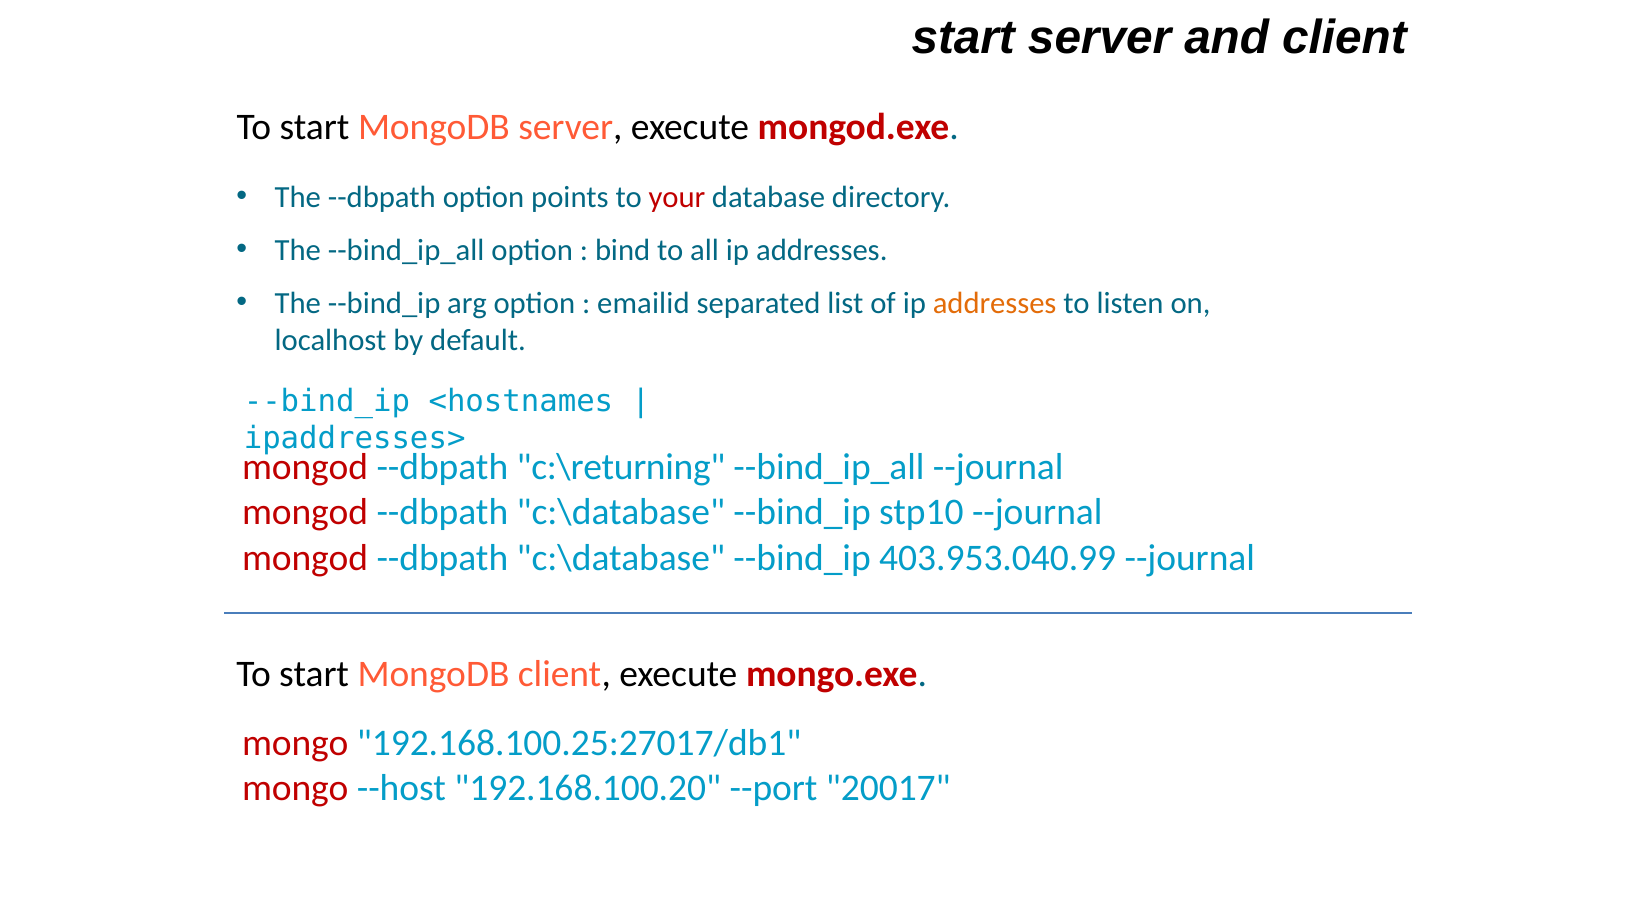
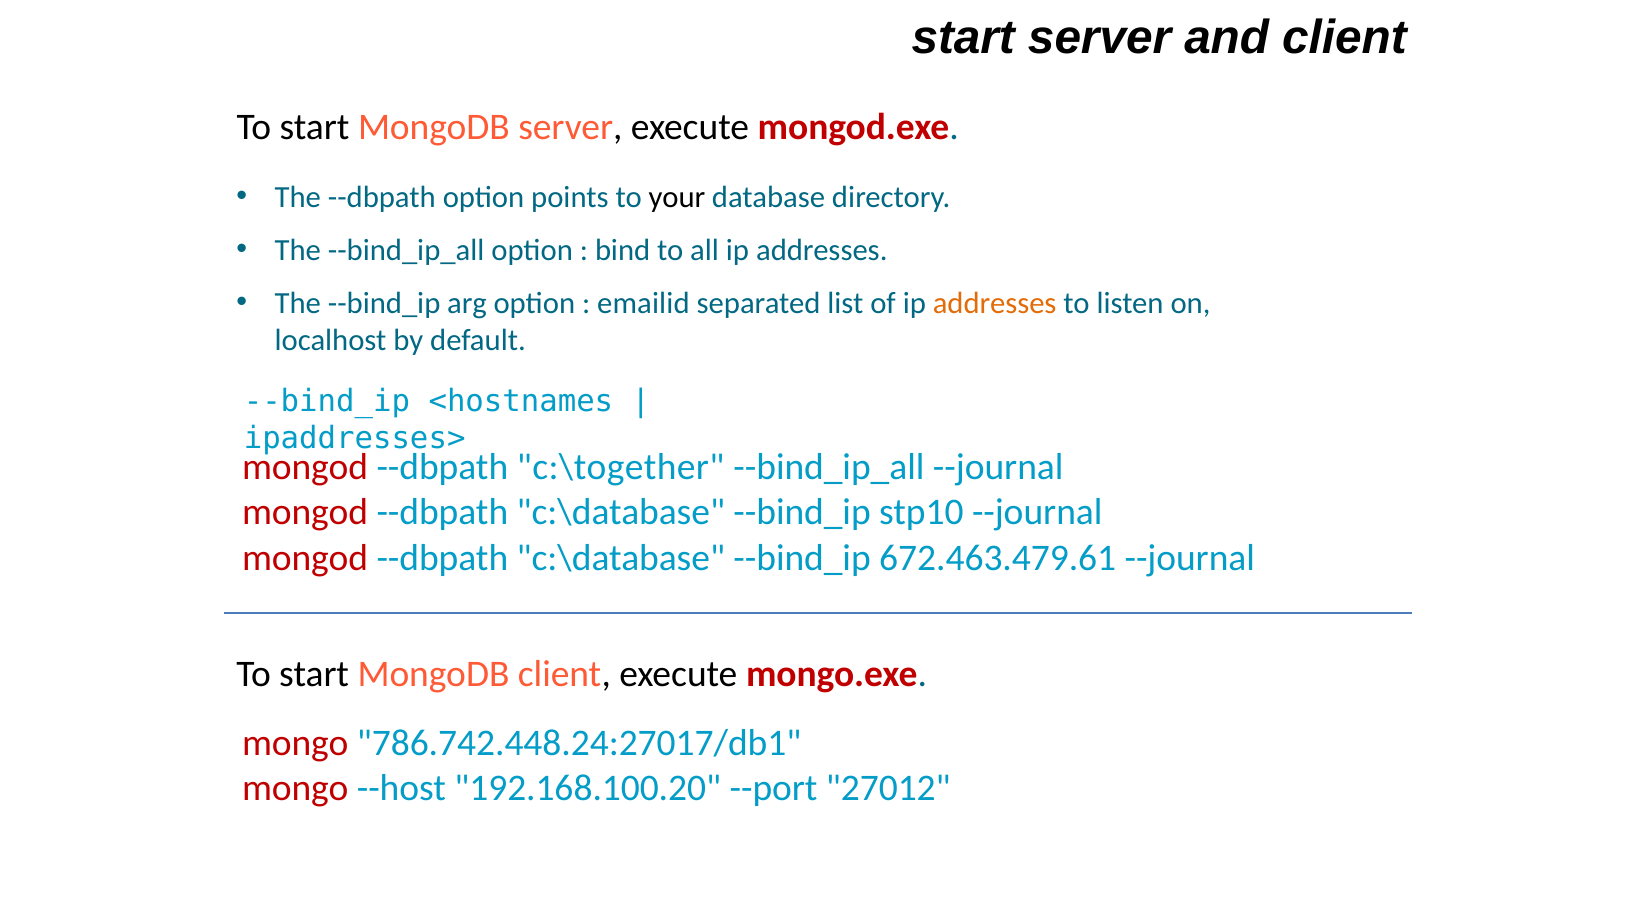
your colour: red -> black (677, 197)
c:\returning: c:\returning -> c:\together (621, 468)
403.953.040.99: 403.953.040.99 -> 672.463.479.61 (998, 558)
192.168.100.25:27017/db1: 192.168.100.25:27017/db1 -> 786.742.448.24:27017/db1 (579, 743)
20017: 20017 -> 27012 (888, 788)
